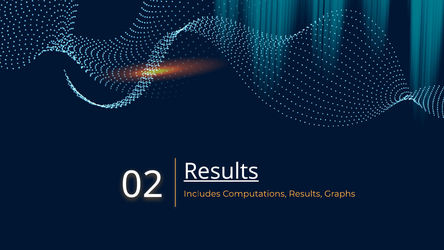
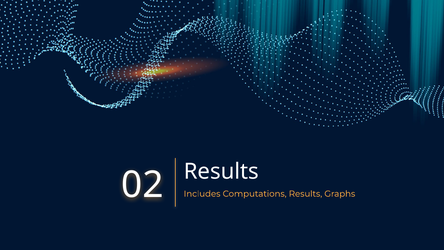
Results underline: present -> none (221, 171)
